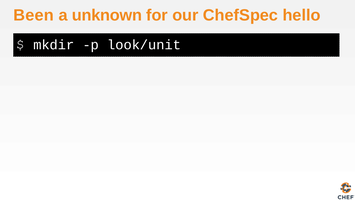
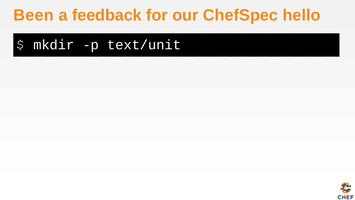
unknown: unknown -> feedback (107, 15)
look/unit: look/unit -> text/unit (144, 45)
